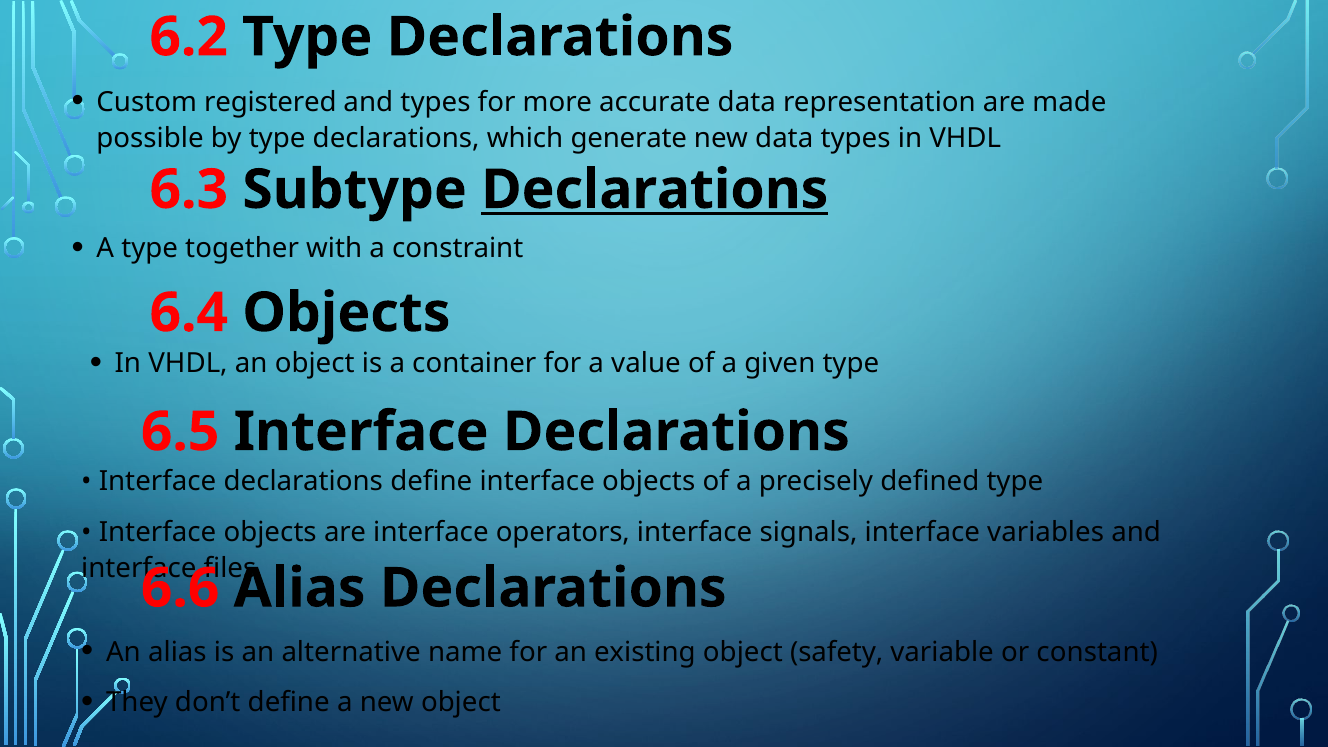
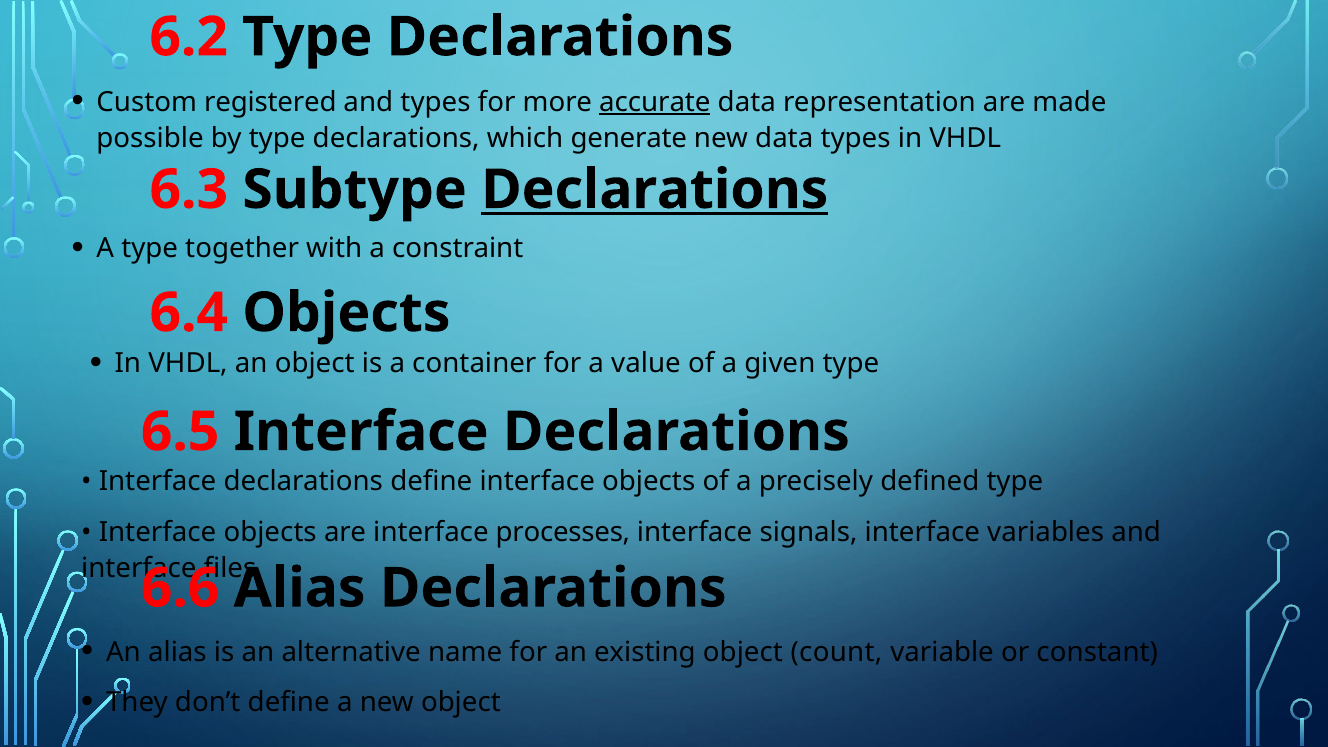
accurate underline: none -> present (655, 102)
operators: operators -> processes (563, 532)
safety: safety -> count (836, 652)
